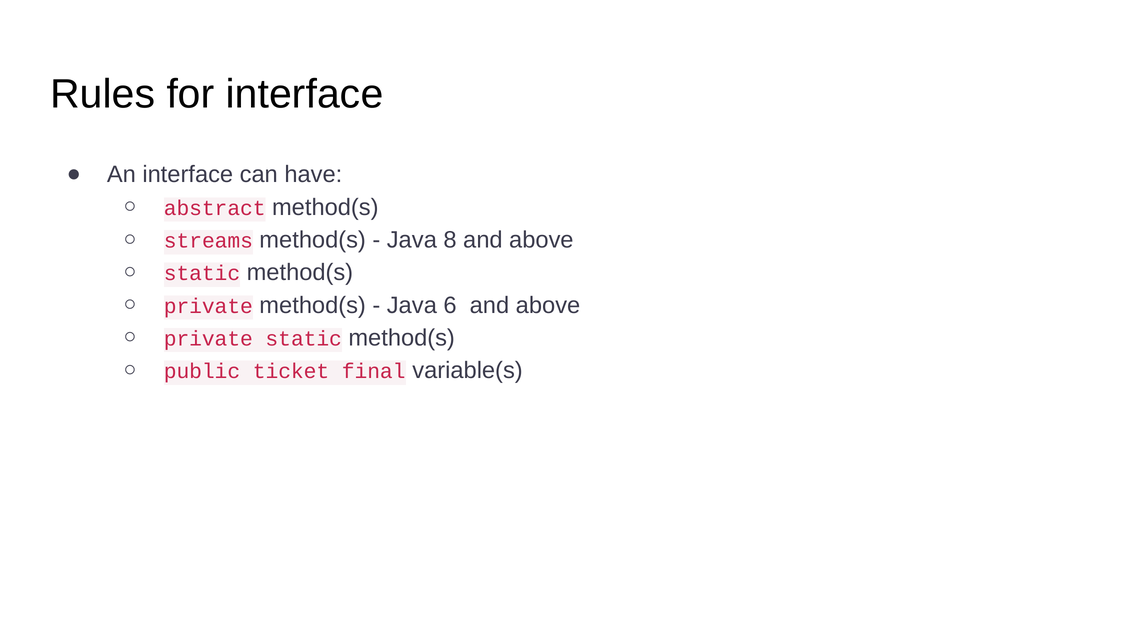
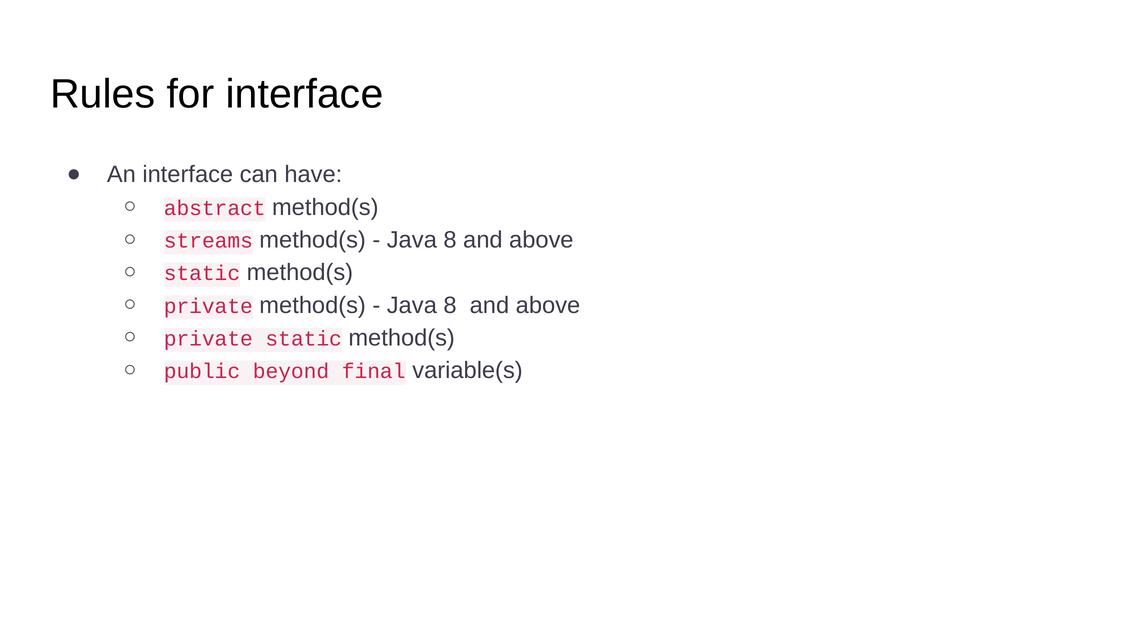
6: 6 -> 8 (450, 305)
ticket: ticket -> beyond (291, 372)
